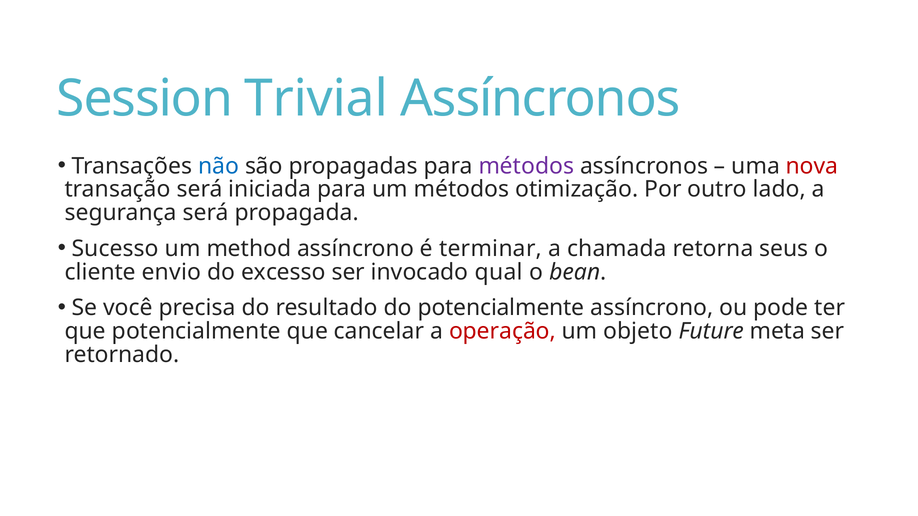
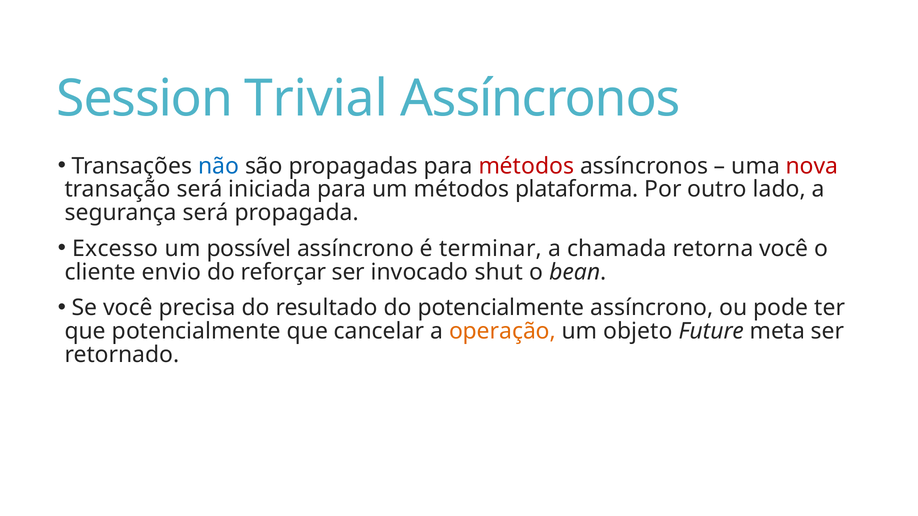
métodos colour: purple -> red (526, 166)
otimização: otimização -> plataforma (577, 189)
Sucesso: Sucesso -> Excesso (115, 249)
method: method -> possível (249, 249)
retorna seus: seus -> você (784, 249)
excesso: excesso -> reforçar (283, 272)
qual: qual -> shut (499, 272)
operação colour: red -> orange (502, 331)
